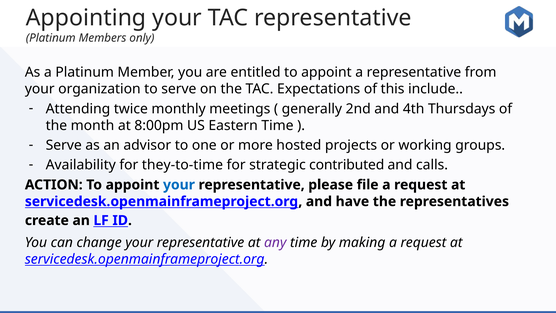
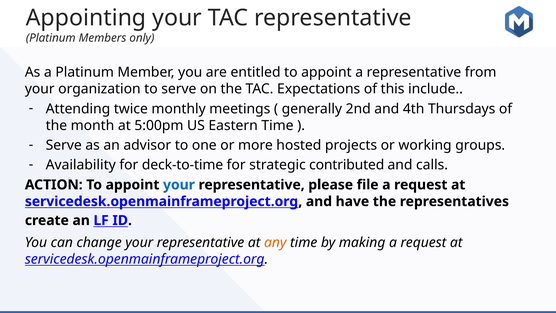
8:00pm: 8:00pm -> 5:00pm (159, 125)
they-to-time: they-to-time -> deck-to-time (183, 165)
any colour: purple -> orange (275, 242)
